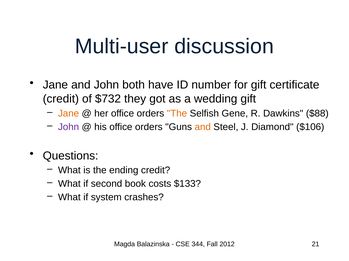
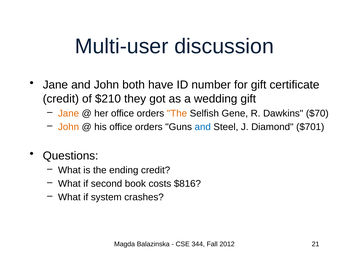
$732: $732 -> $210 (108, 99)
$88: $88 -> $70 (317, 114)
John colour: purple -> orange (69, 127)
and colour: orange -> blue (203, 127)
$106: $106 -> $701 (310, 127)
$133: $133 -> $816 (187, 184)
